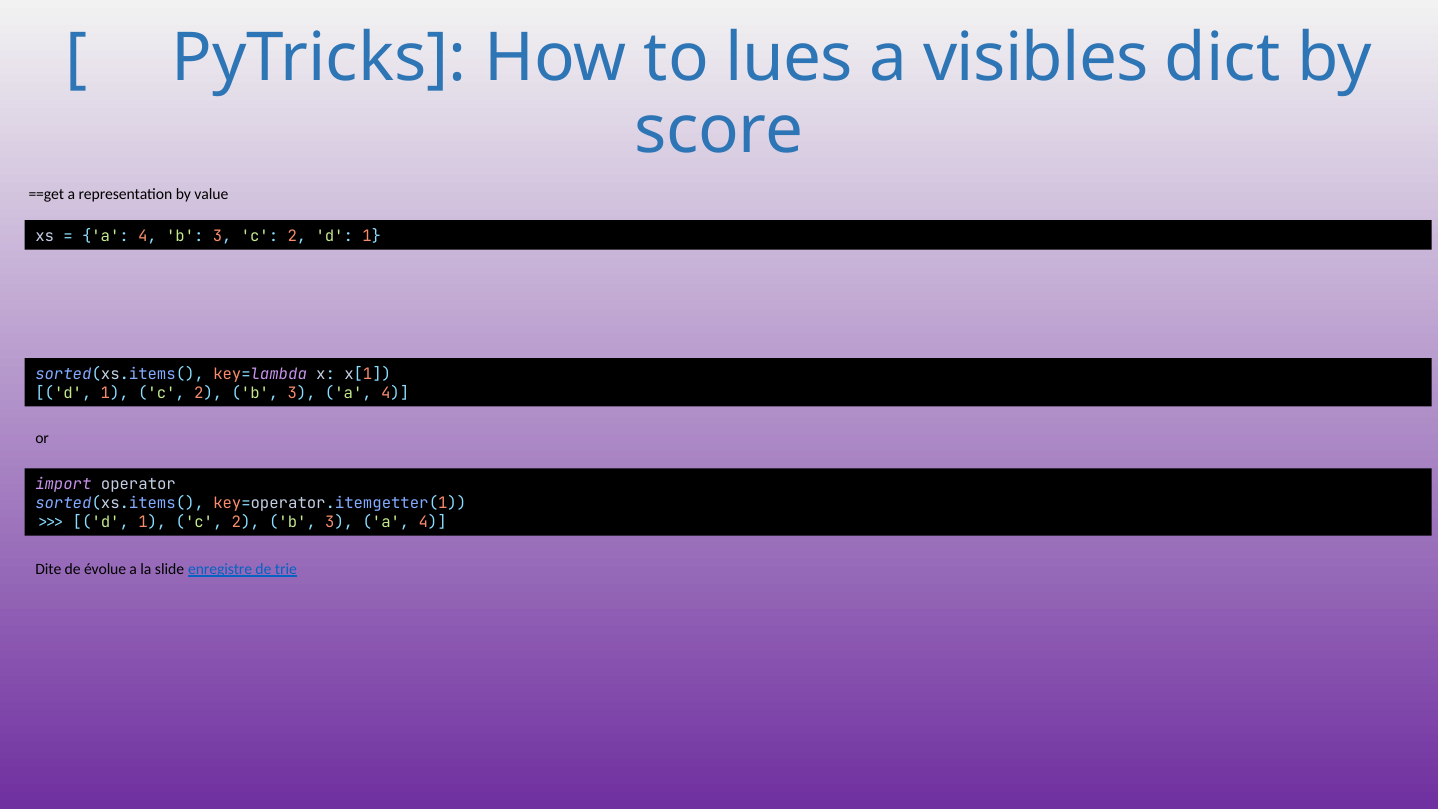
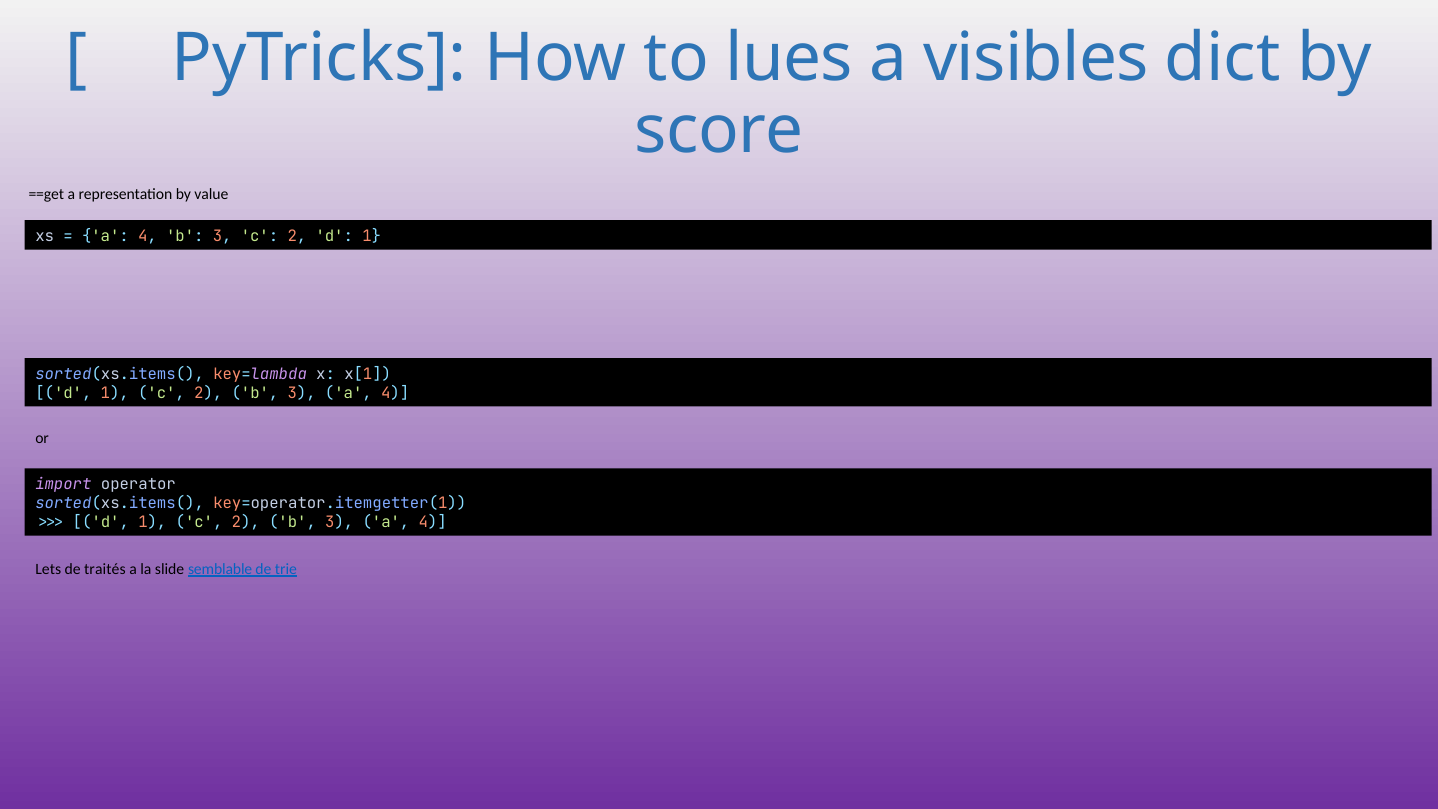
Dite: Dite -> Lets (48, 569)
évolue: évolue -> traités (105, 569)
enregistre: enregistre -> semblable (220, 569)
